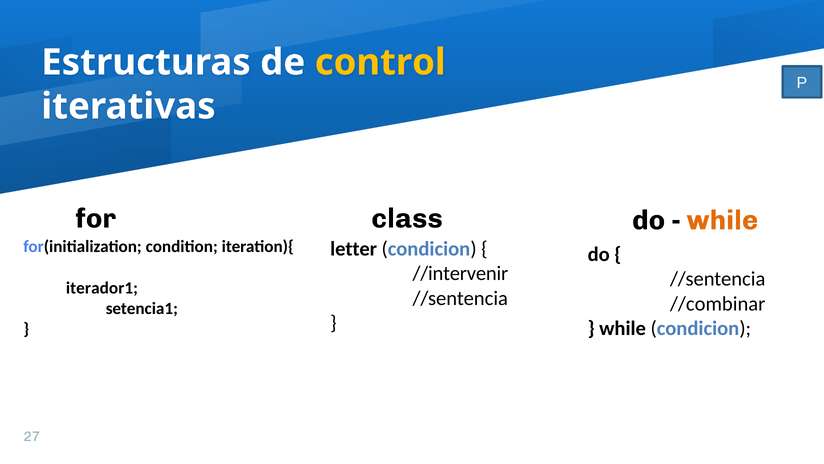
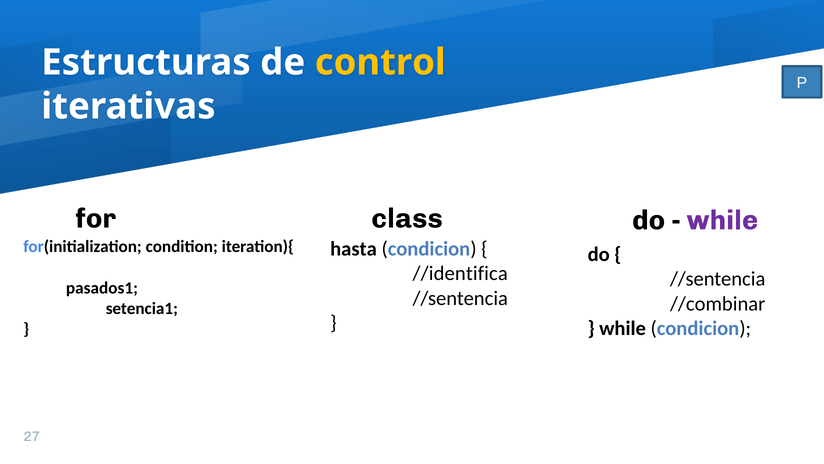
while colour: orange -> purple (722, 220)
letter: letter -> hasta (354, 249)
//intervenir: //intervenir -> //identifica (460, 273)
iterador1: iterador1 -> pasados1 (102, 288)
